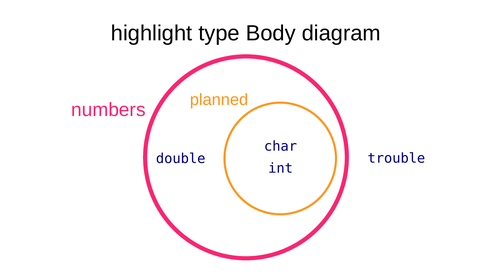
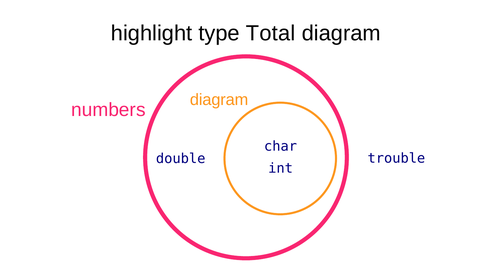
Body: Body -> Total (271, 33)
planned: planned -> diagram (219, 100)
